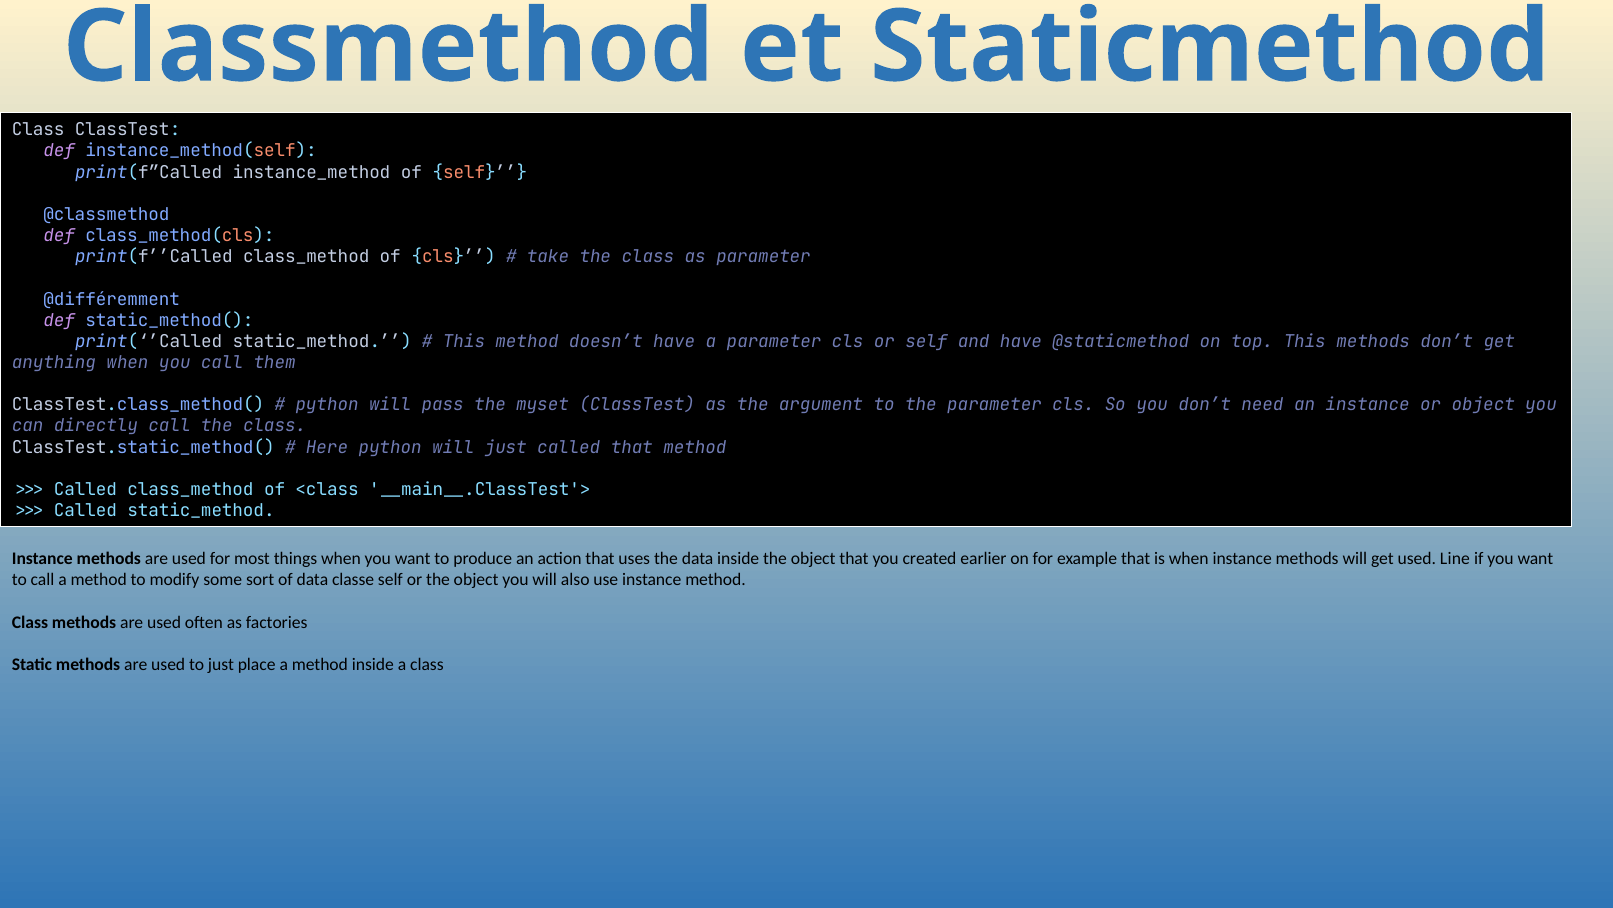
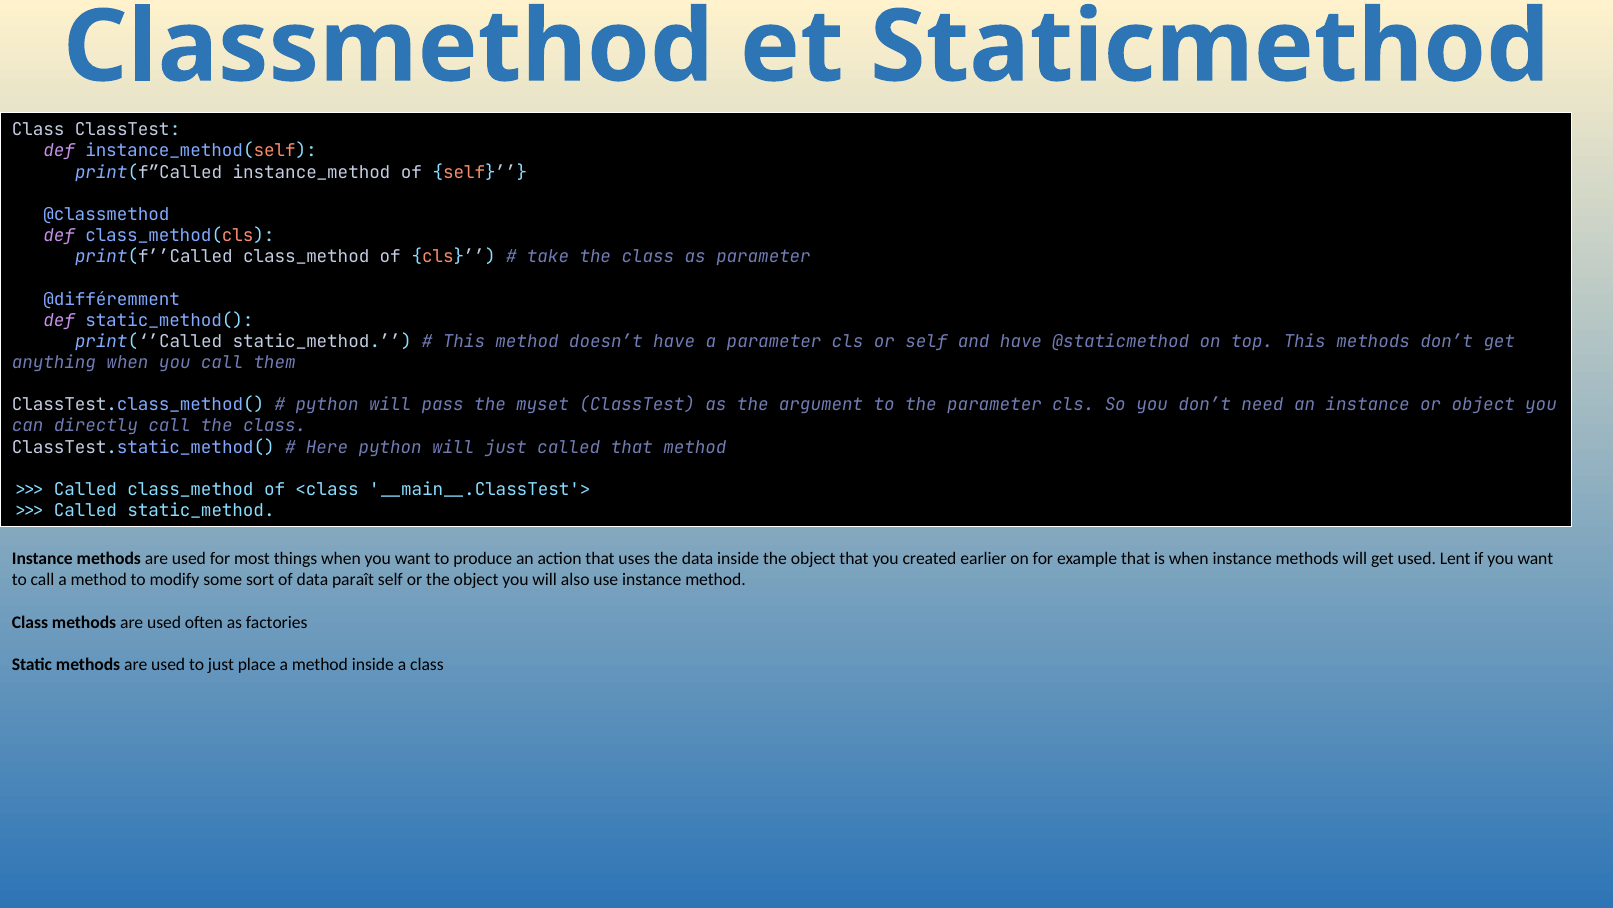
Line: Line -> Lent (1455, 559)
classe: classe -> paraît (353, 580)
